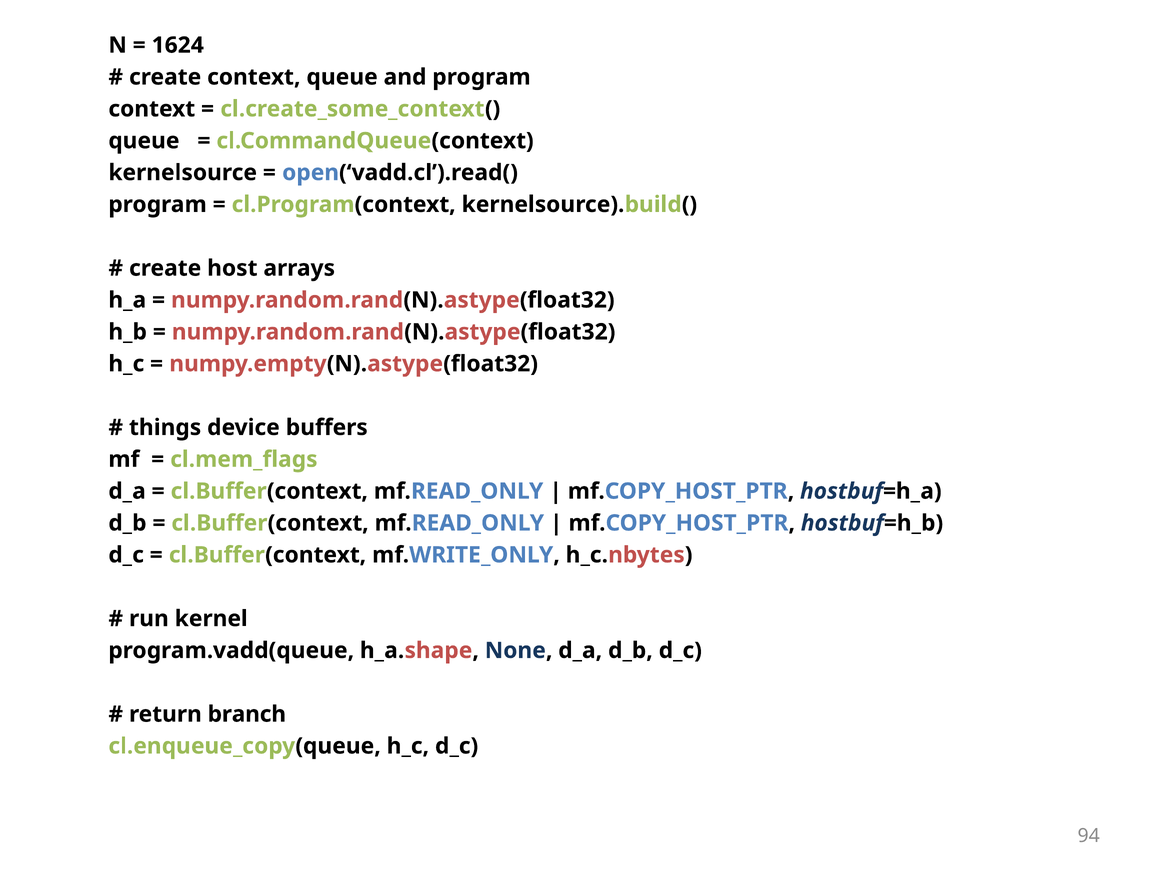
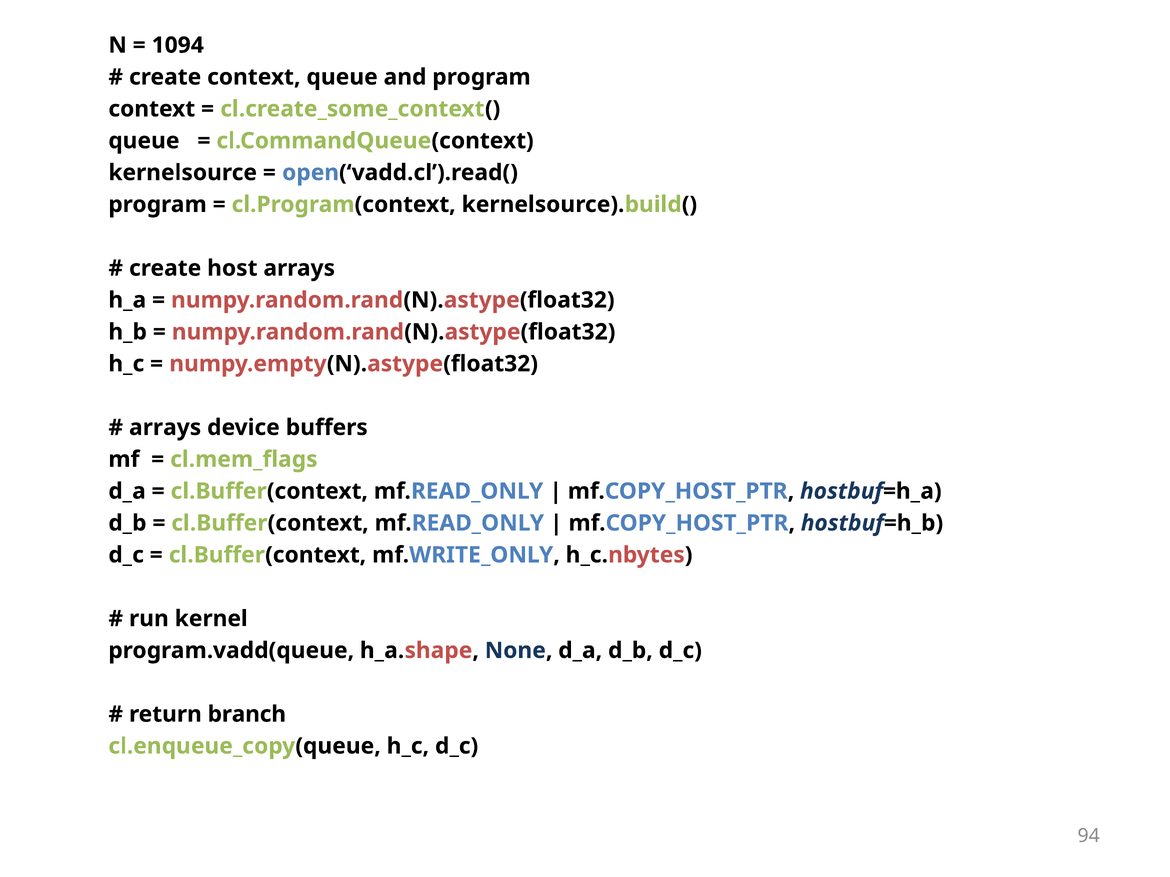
1624: 1624 -> 1094 (178, 45)
things: things -> arrays (165, 428)
